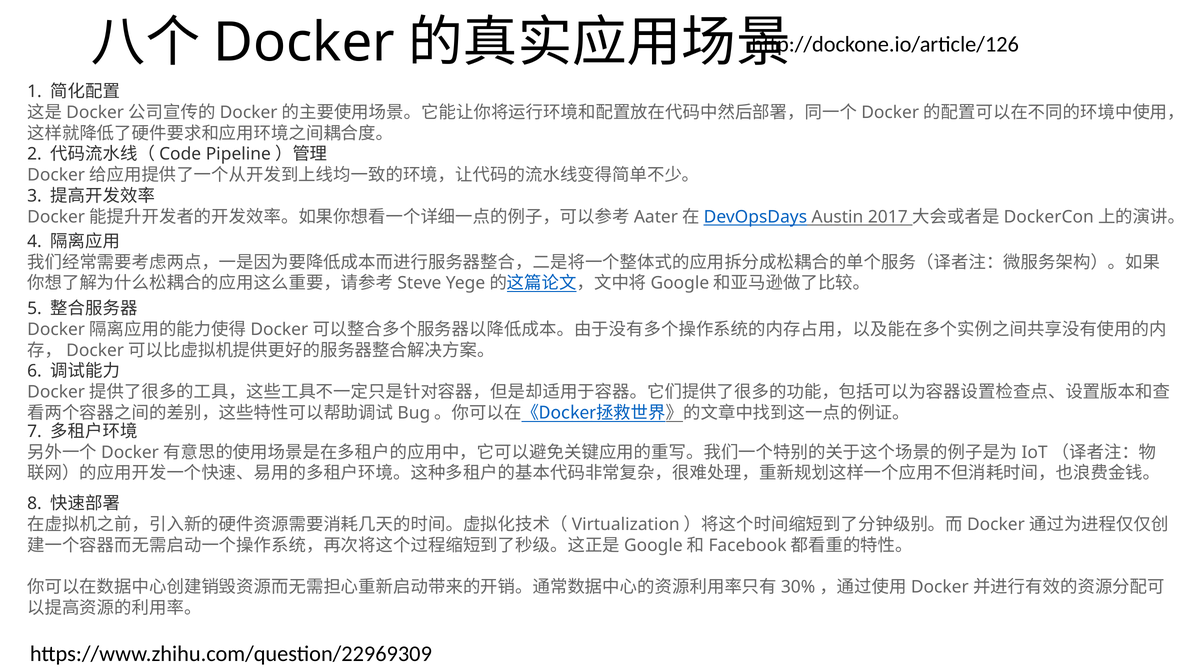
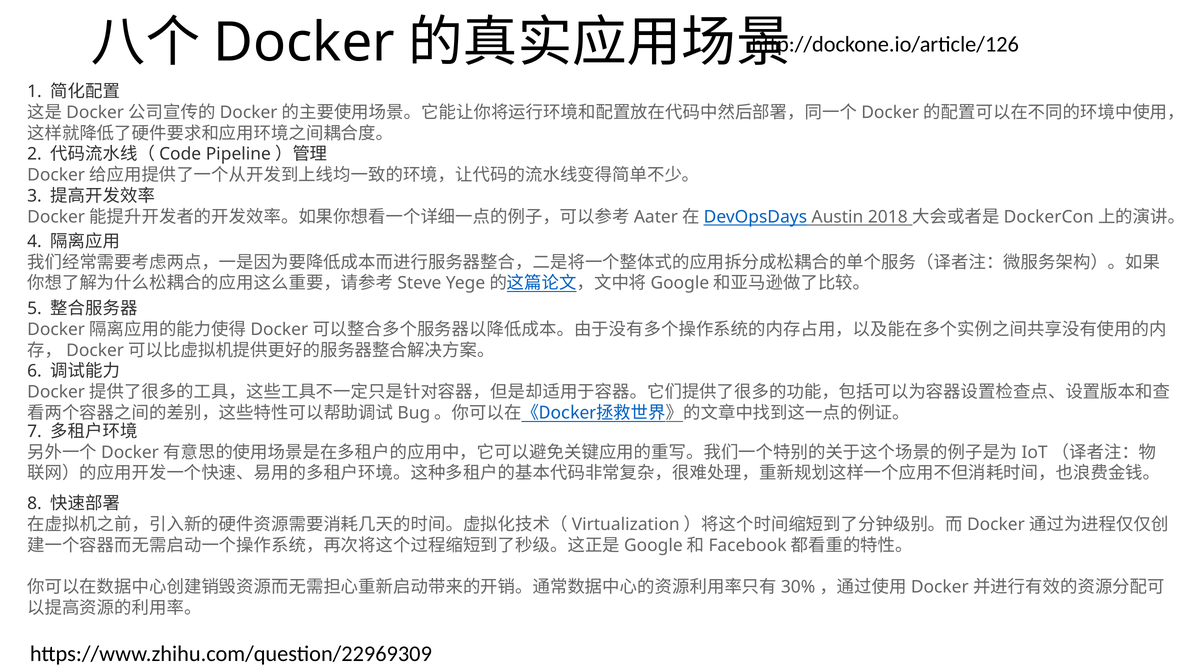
2017: 2017 -> 2018 (888, 217)
